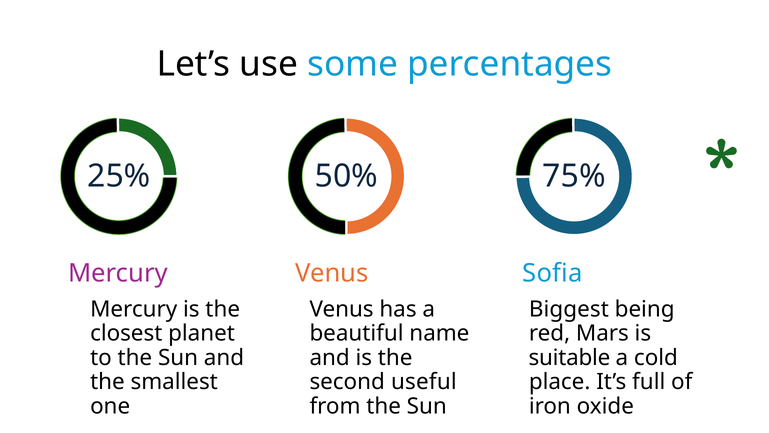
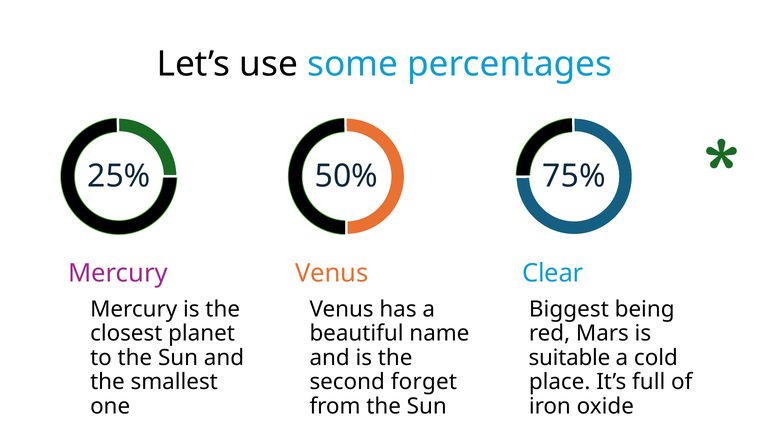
Sofia: Sofia -> Clear (553, 273)
useful: useful -> forget (424, 382)
